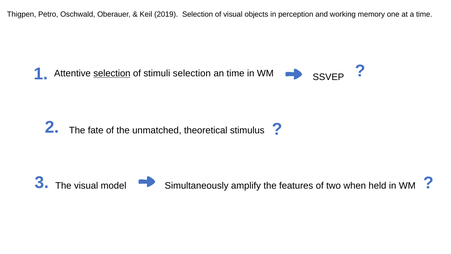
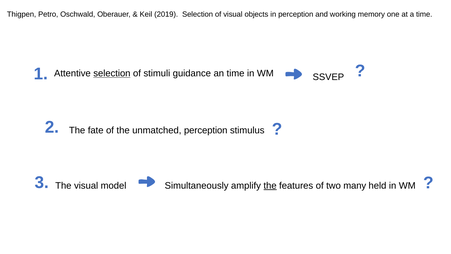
stimuli selection: selection -> guidance (192, 73)
unmatched theoretical: theoretical -> perception (206, 130)
the underline: none -> present (270, 185)
when: when -> many (355, 185)
